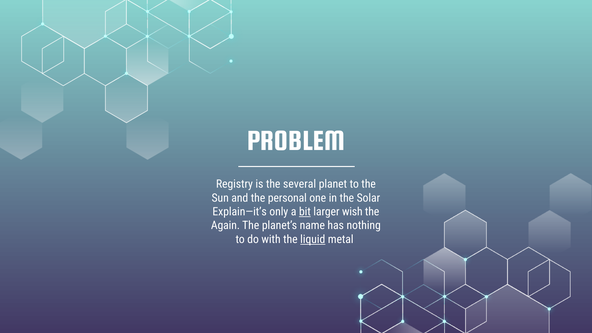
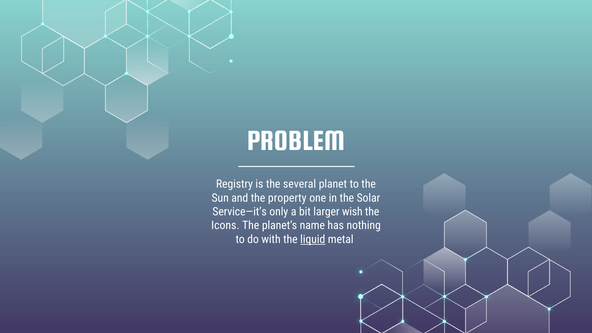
personal: personal -> property (287, 198)
Explain—it’s: Explain—it’s -> Service—it’s (240, 212)
bit underline: present -> none (305, 212)
Again: Again -> Icons (225, 226)
